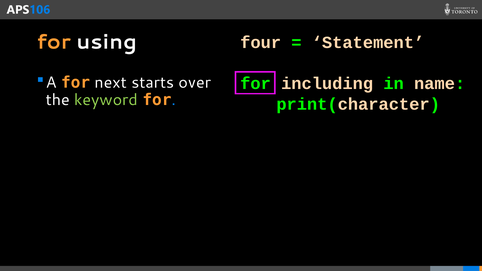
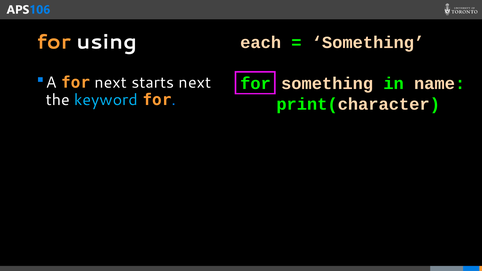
four: four -> each (261, 43)
Statement: Statement -> Something (368, 43)
starts over: over -> next (195, 83)
for including: including -> something (327, 84)
keyword colour: light green -> light blue (106, 100)
